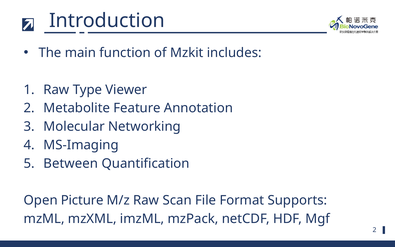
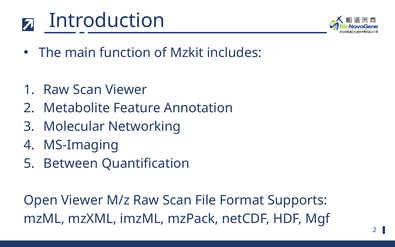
Type: Type -> Scan (87, 90)
Open Picture: Picture -> Viewer (82, 200)
